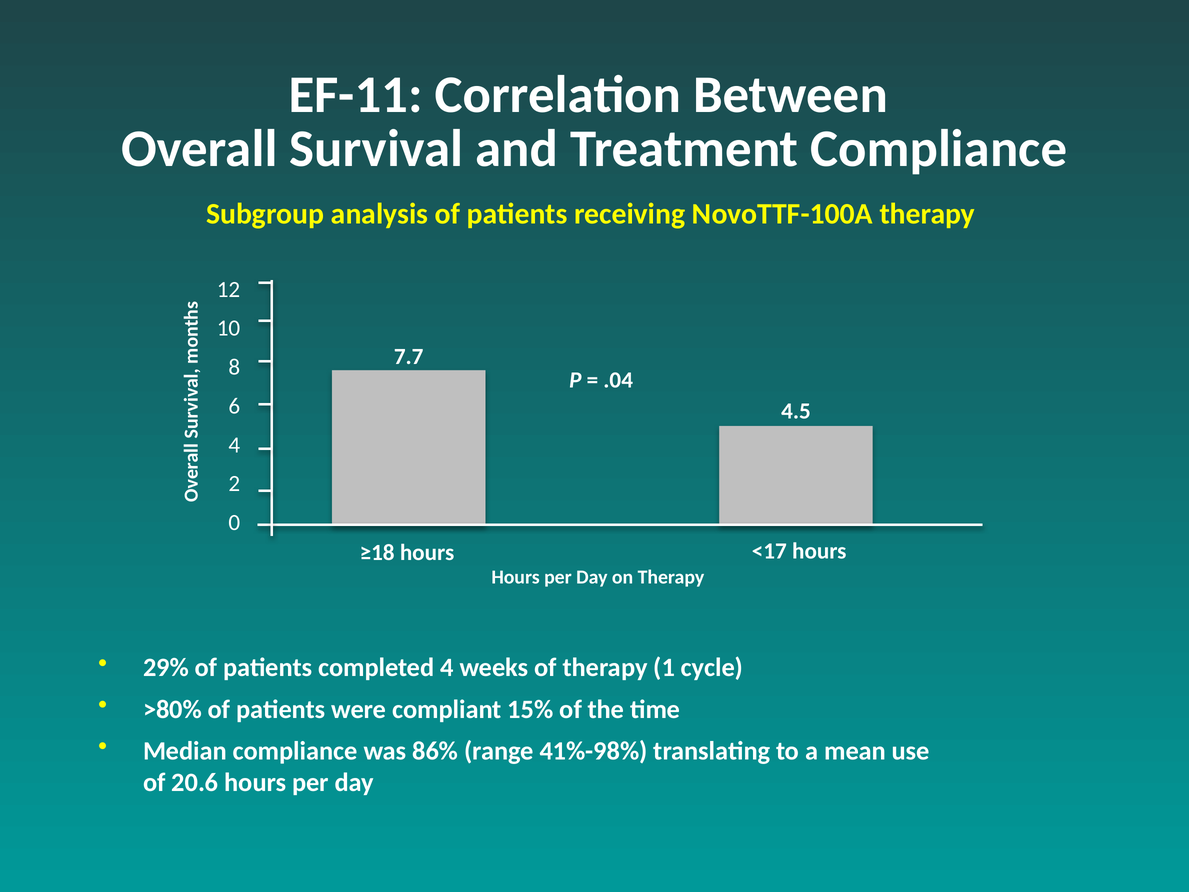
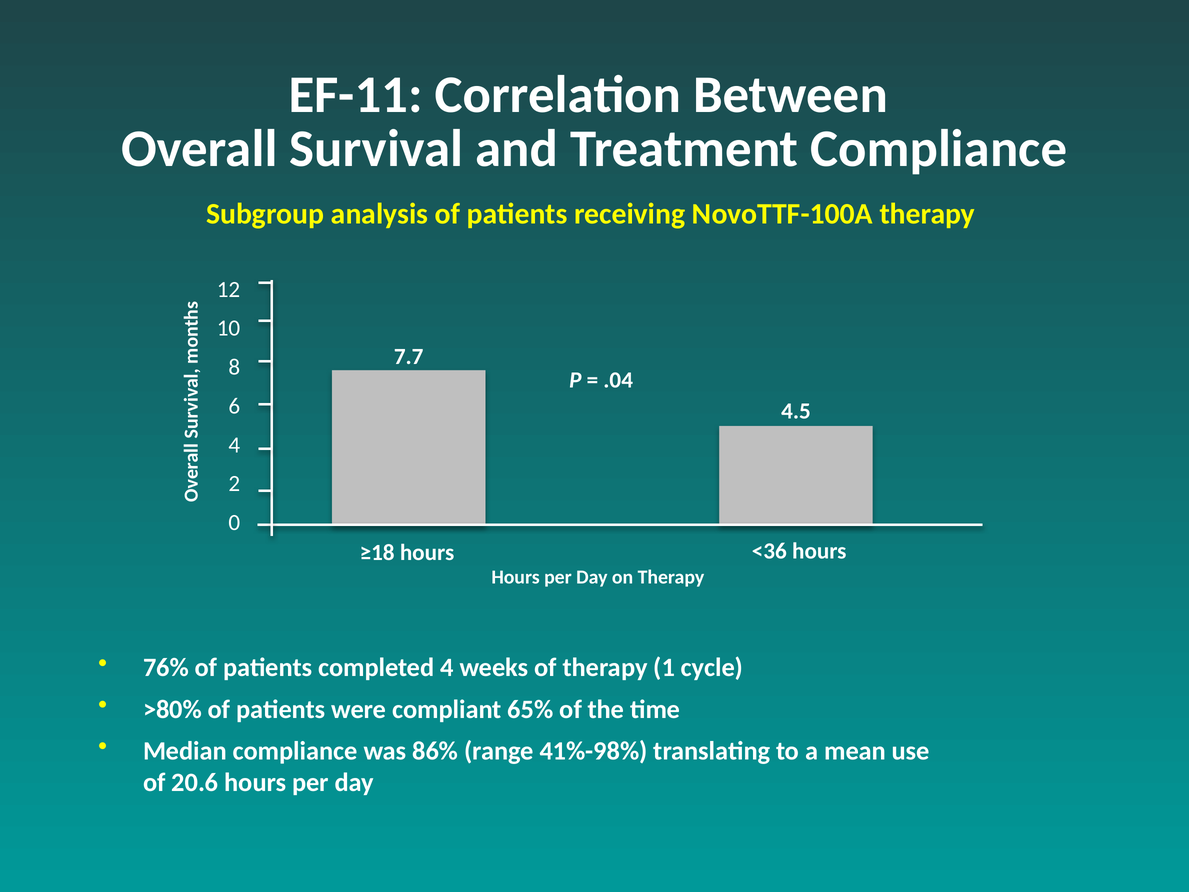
<17: <17 -> <36 (769, 551)
29%: 29% -> 76% (166, 668)
15%: 15% -> 65% (530, 709)
